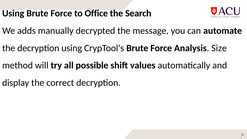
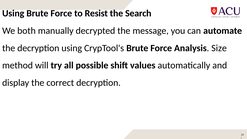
Office: Office -> Resist (96, 13)
adds: adds -> both (26, 31)
